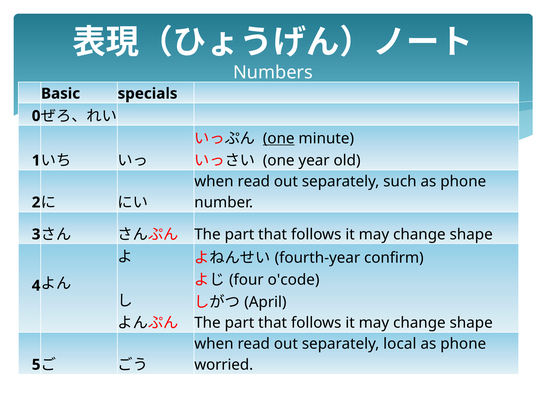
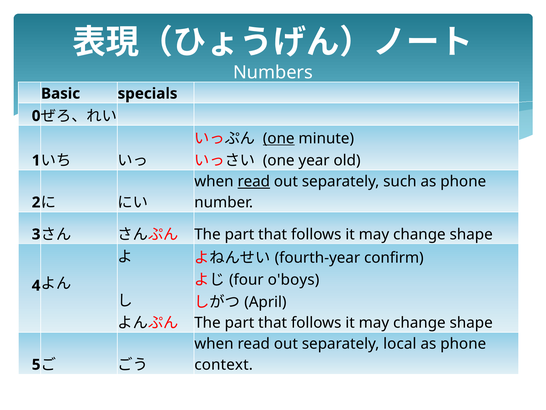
read underline: none -> present (254, 181)
o'code: o'code -> o'boys (294, 280)
worried: worried -> context (224, 364)
